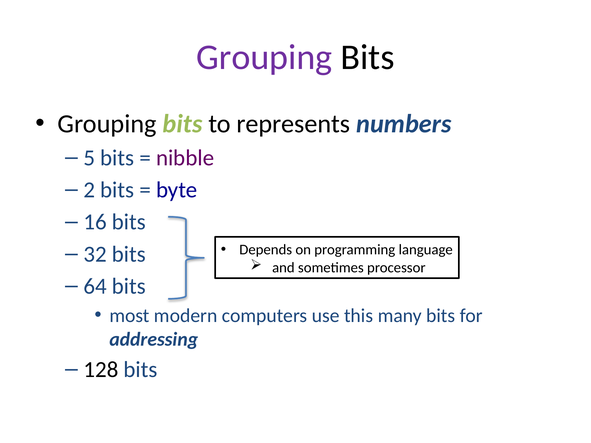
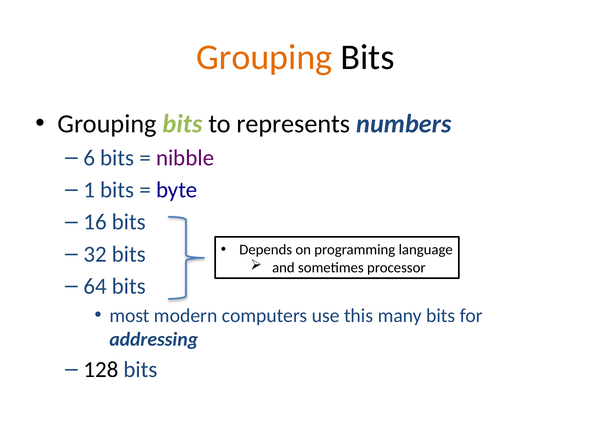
Grouping colour: purple -> orange (264, 57)
5: 5 -> 6 (89, 158)
2: 2 -> 1 (89, 190)
